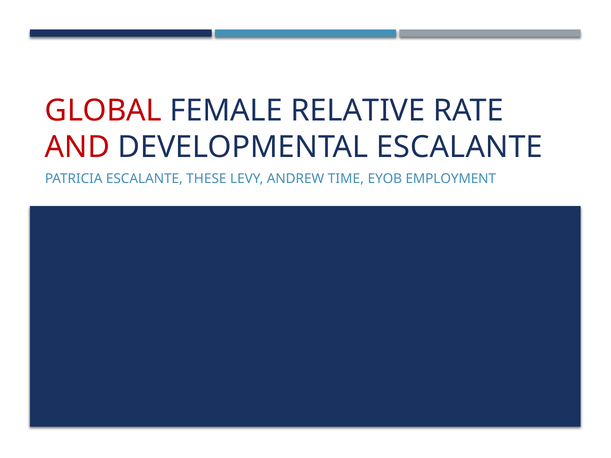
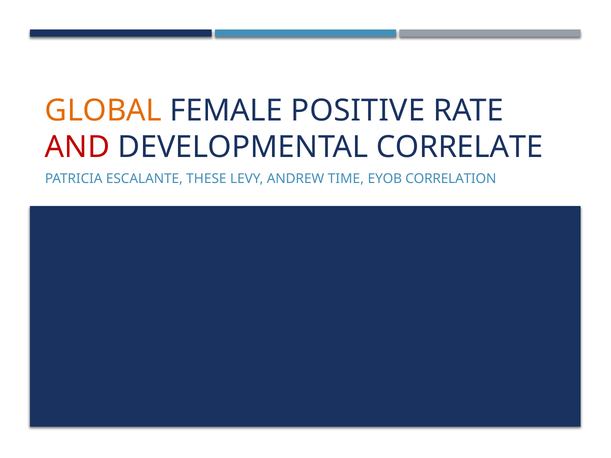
GLOBAL colour: red -> orange (103, 111)
RELATIVE: RELATIVE -> POSITIVE (358, 111)
DEVELOPMENTAL ESCALANTE: ESCALANTE -> CORRELATE (460, 147)
EMPLOYMENT: EMPLOYMENT -> CORRELATION (451, 179)
